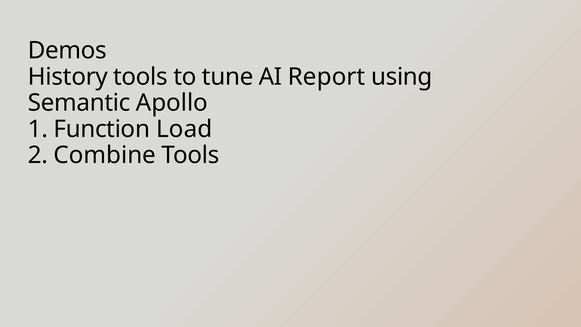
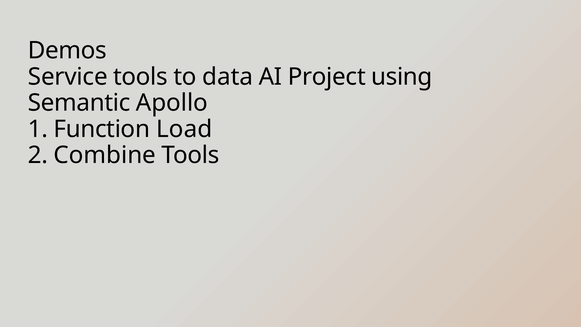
History: History -> Service (68, 77)
tune: tune -> data (228, 77)
Report: Report -> Project (327, 77)
